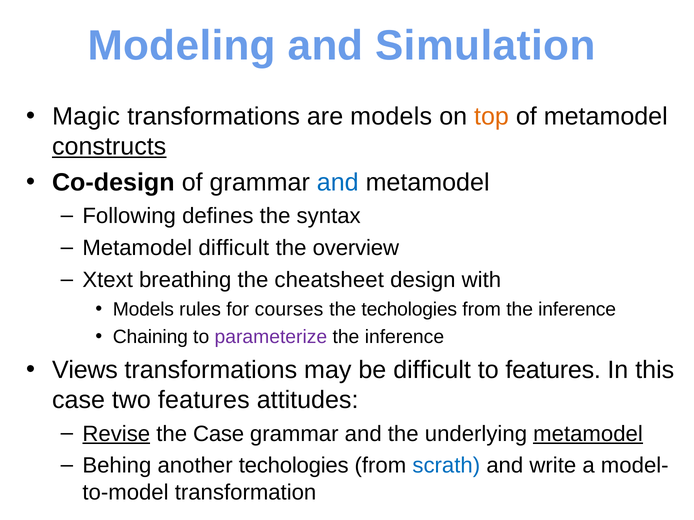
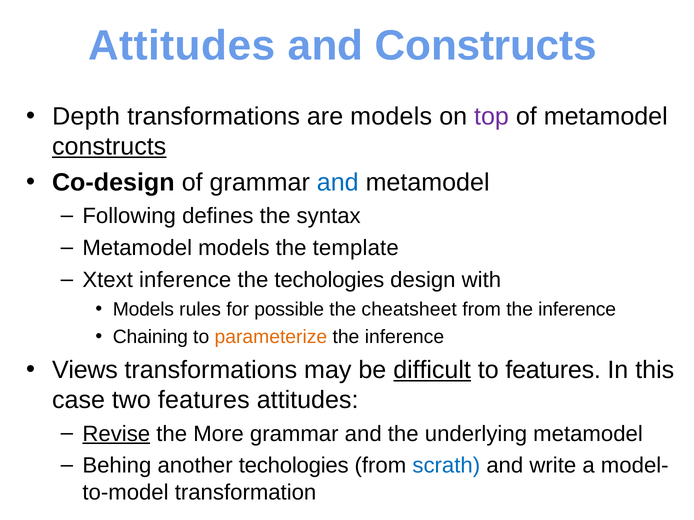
Modeling: Modeling -> Attitudes (182, 46)
and Simulation: Simulation -> Constructs (486, 46)
Magic: Magic -> Depth (86, 117)
top colour: orange -> purple (492, 117)
Metamodel difficult: difficult -> models (234, 248)
overview: overview -> template (356, 248)
Xtext breathing: breathing -> inference (185, 280)
the cheatsheet: cheatsheet -> techologies (329, 280)
courses: courses -> possible (289, 310)
the techologies: techologies -> cheatsheet (409, 310)
parameterize colour: purple -> orange (271, 337)
difficult underline: none -> present (432, 371)
the Case: Case -> More (219, 434)
metamodel underline: present -> none (588, 434)
